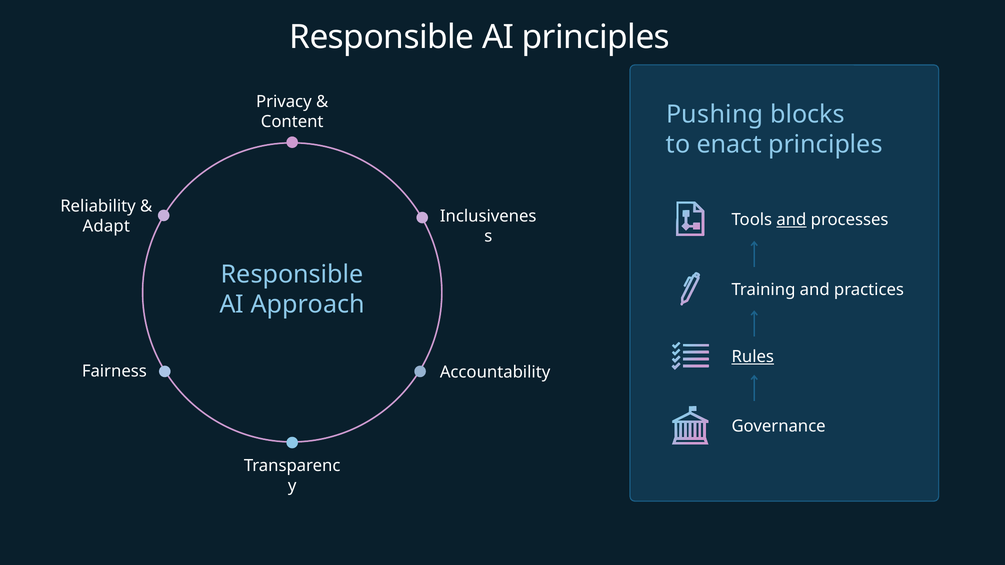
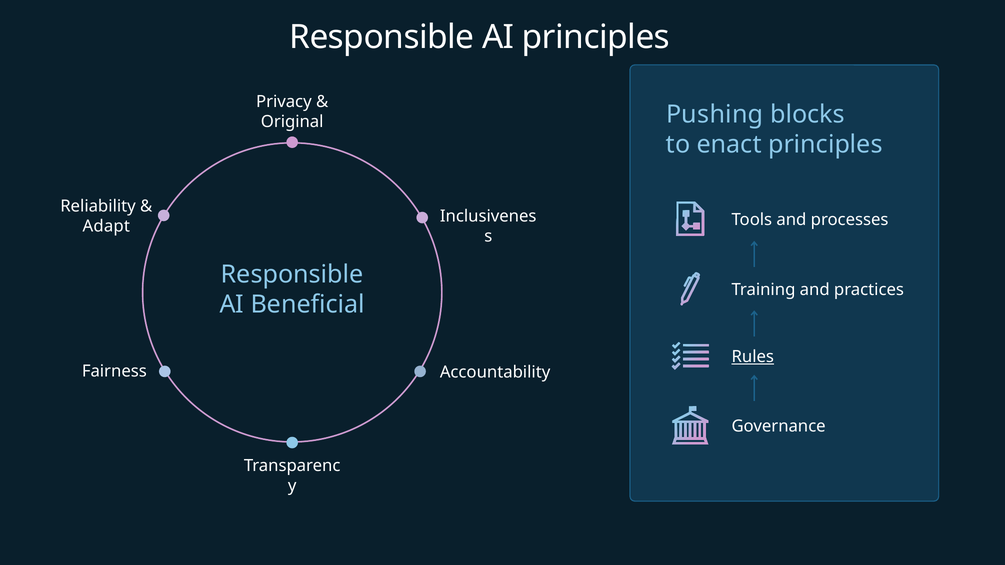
Content: Content -> Original (292, 122)
and underline: present -> none (791, 220)
Approach: Approach -> Beneficial (308, 305)
